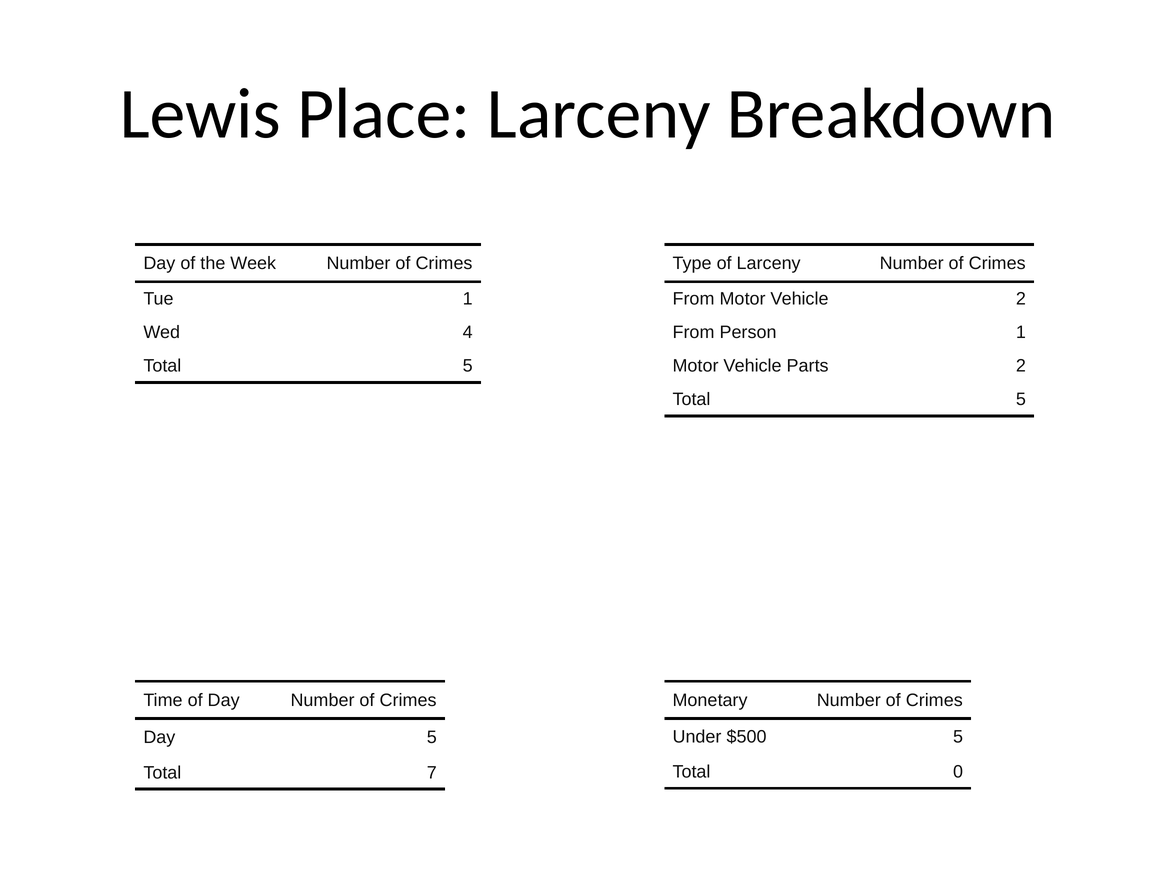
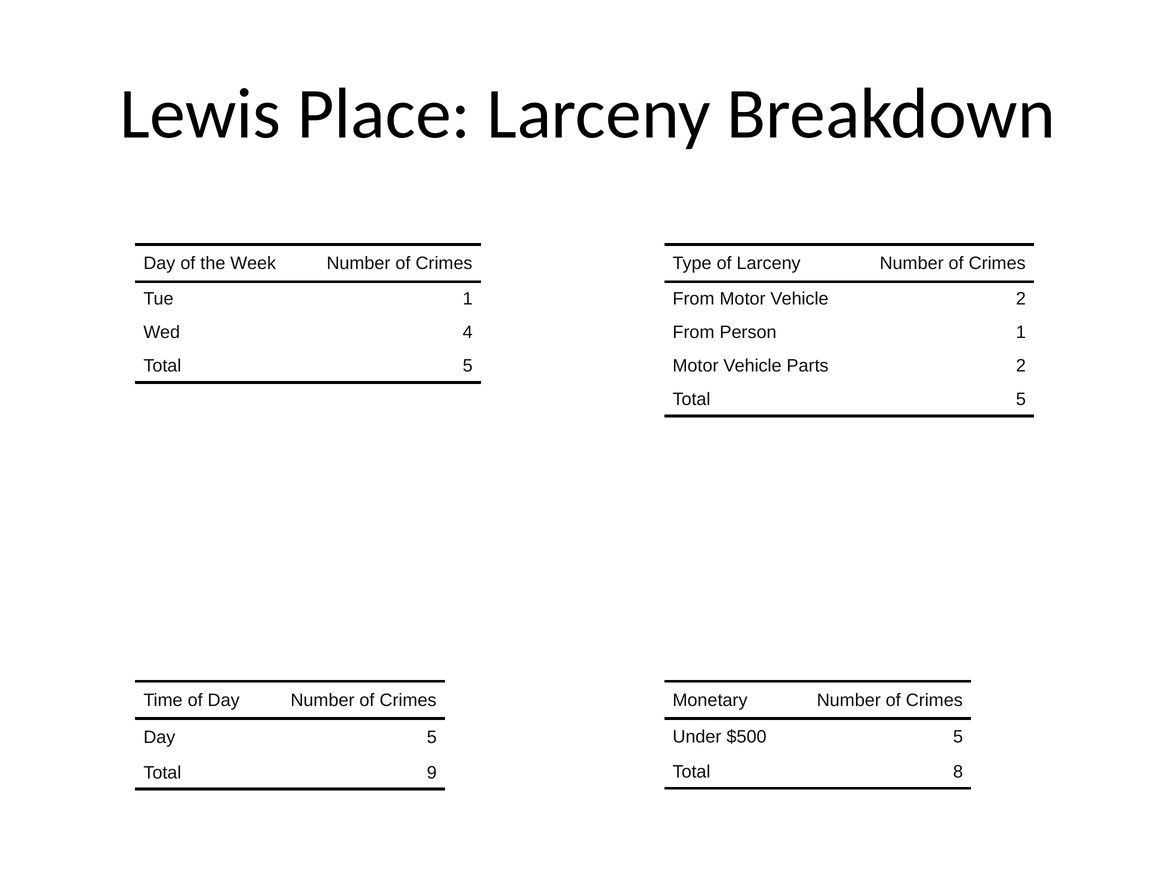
0: 0 -> 8 (958, 772)
7: 7 -> 9 (432, 773)
